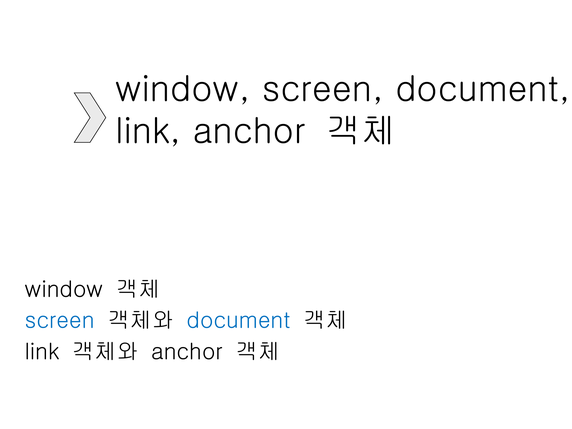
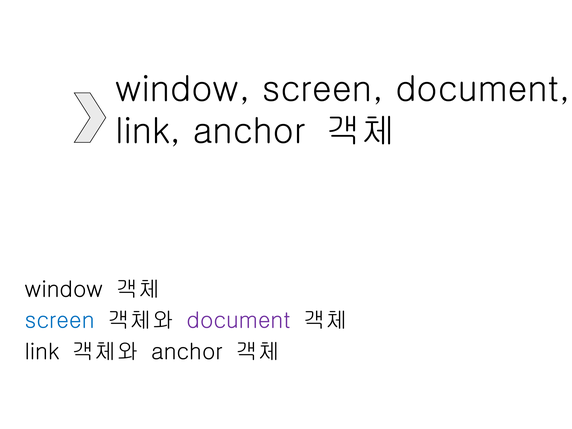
document colour: blue -> purple (239, 321)
